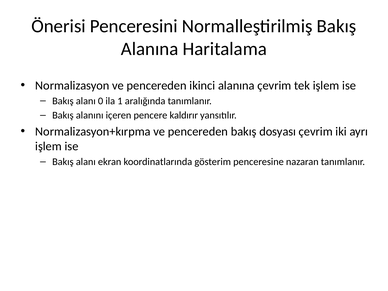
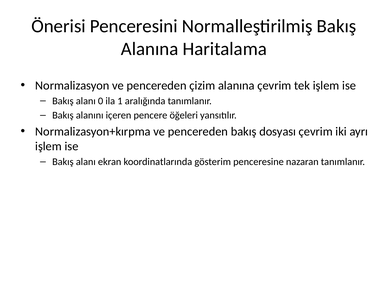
ikinci: ikinci -> çizim (202, 85)
kaldırır: kaldırır -> öğeleri (184, 115)
